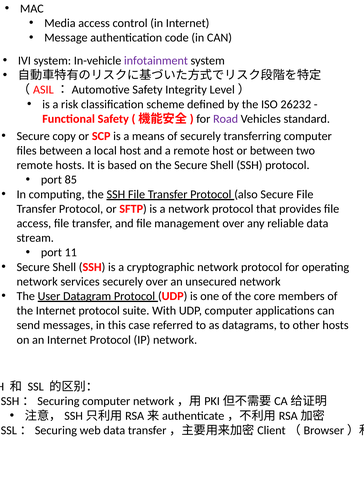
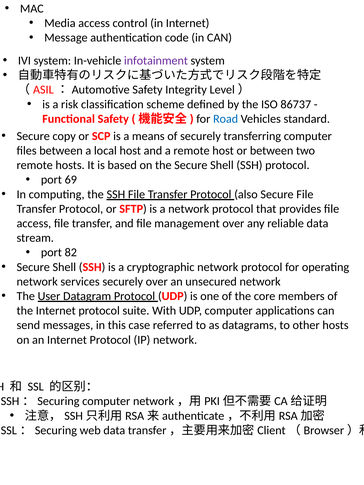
26232: 26232 -> 86737 (296, 104)
Road colour: purple -> blue (226, 119)
85: 85 -> 69 (71, 180)
11: 11 -> 82 (71, 253)
